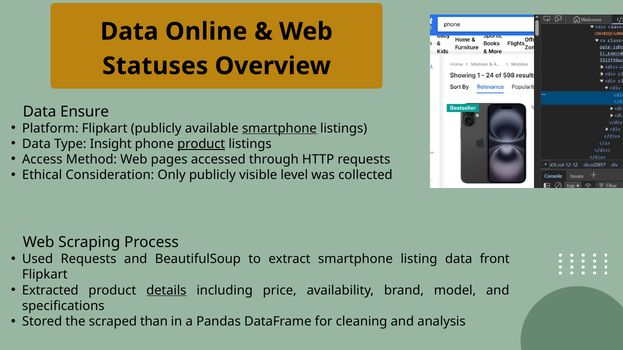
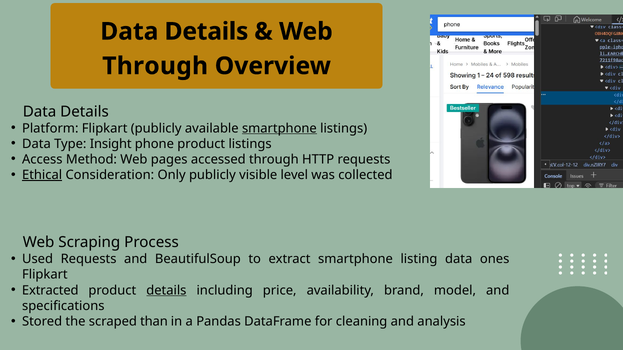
Online: Online -> Details (206, 32)
Statuses: Statuses -> Through (155, 66)
Ensure: Ensure -> Details (85, 112)
product underline: present -> none (201, 144)
Ethical underline: none -> present (42, 175)
front: front -> ones (495, 259)
